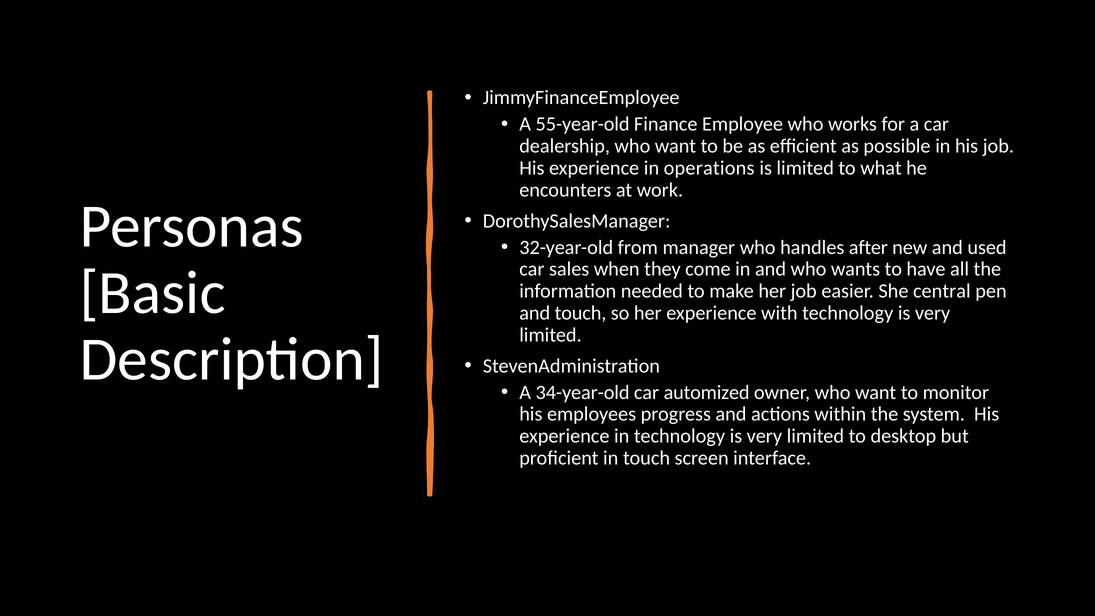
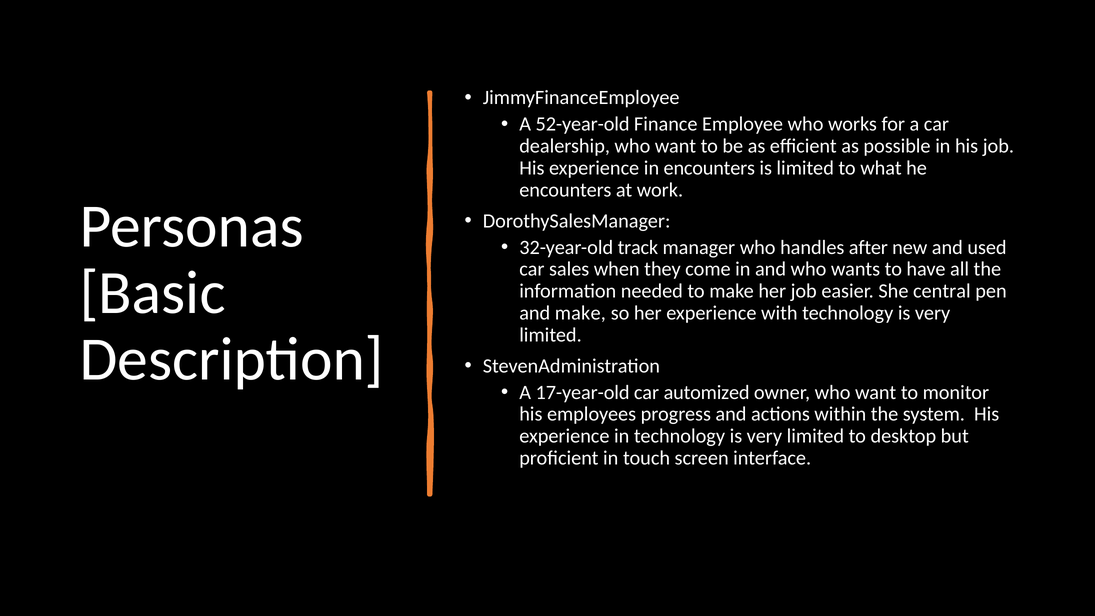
55-year-old: 55-year-old -> 52-year-old (583, 124)
in operations: operations -> encounters (709, 168)
from: from -> track (638, 247)
and touch: touch -> make (580, 313)
34-year-old: 34-year-old -> 17-year-old (583, 392)
